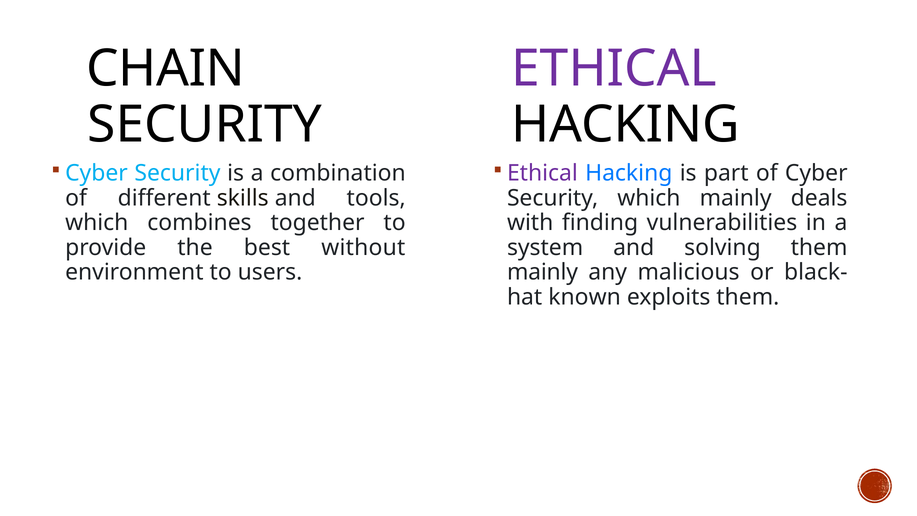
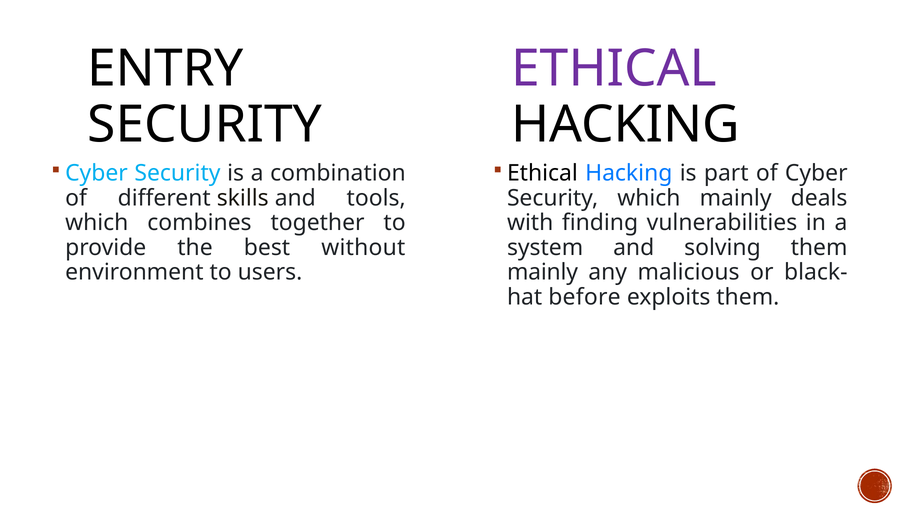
CHAIN: CHAIN -> ENTRY (166, 69)
Ethical colour: purple -> black (542, 173)
known: known -> before (584, 297)
